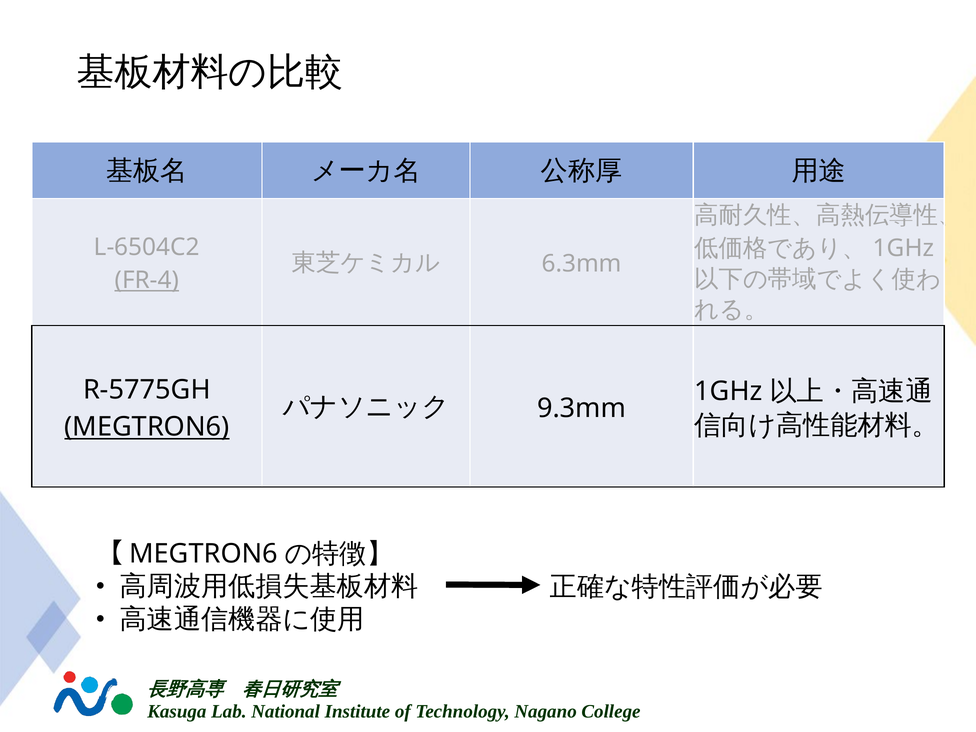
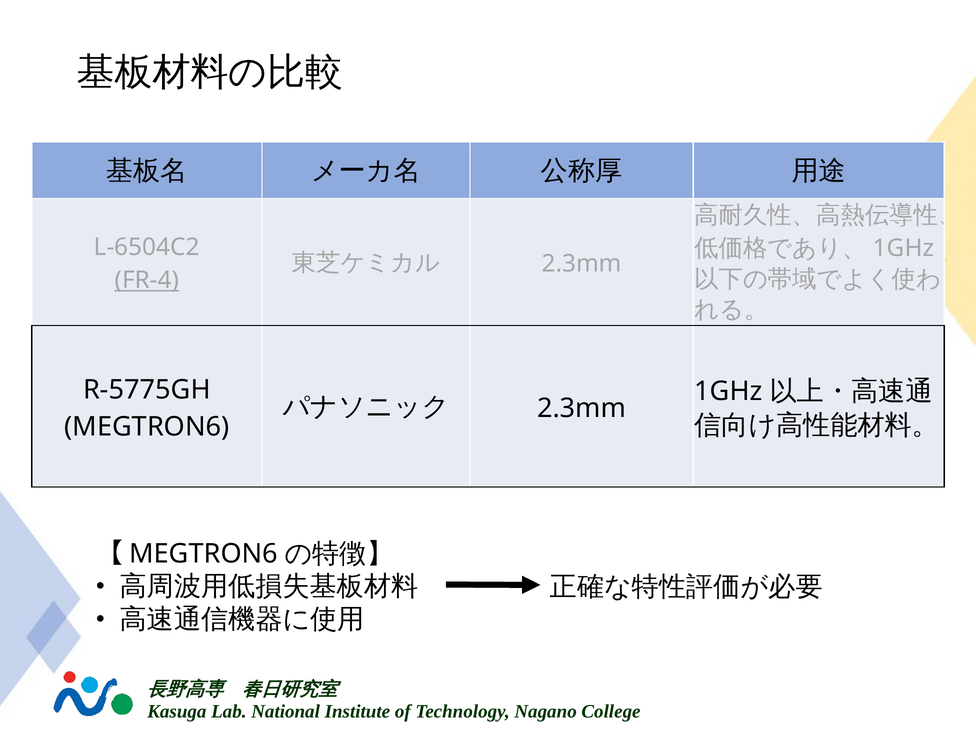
6.3mm: 6.3mm -> 2.3mm (582, 264)
9.3mm: 9.3mm -> 2.3mm (582, 408)
MEGTRON6 underline: present -> none (147, 427)
